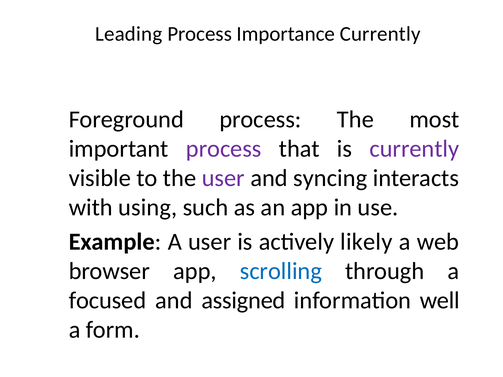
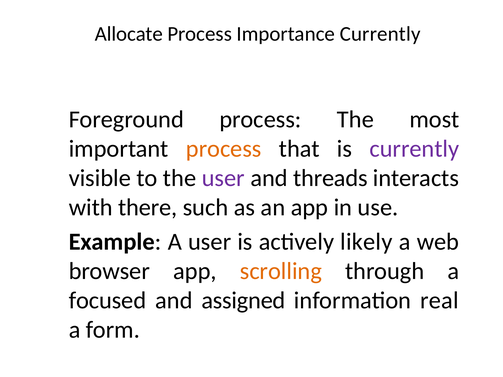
Leading: Leading -> Allocate (129, 34)
process colour: purple -> orange (224, 149)
syncing: syncing -> threads (330, 178)
using: using -> there (148, 208)
scrolling colour: blue -> orange (281, 271)
well: well -> real (440, 301)
